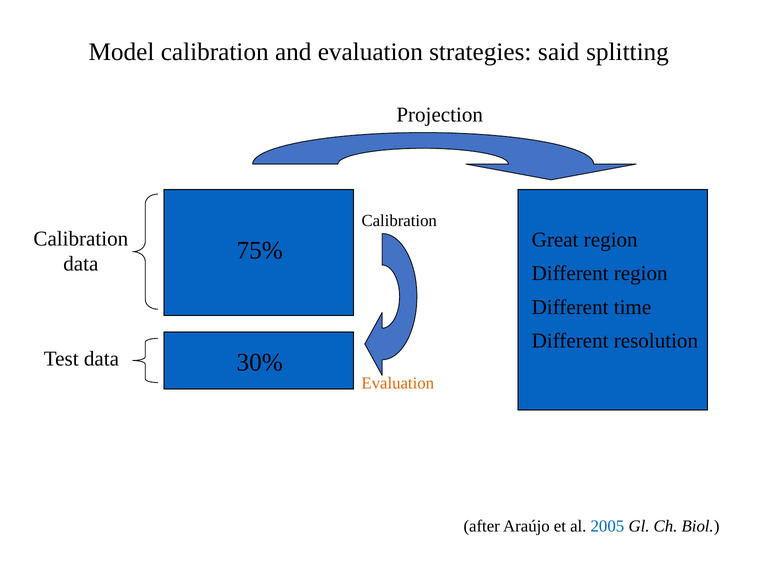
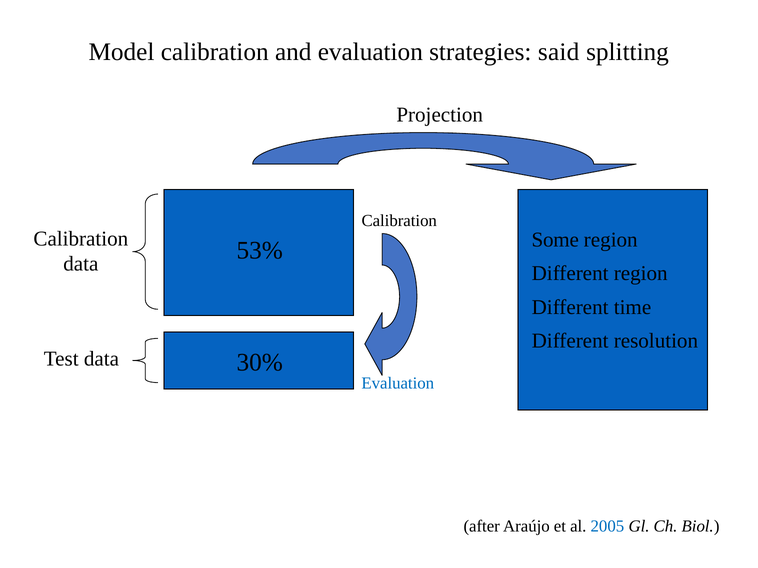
Great: Great -> Some (555, 240)
75%: 75% -> 53% (260, 250)
Evaluation colour: orange -> blue (398, 383)
